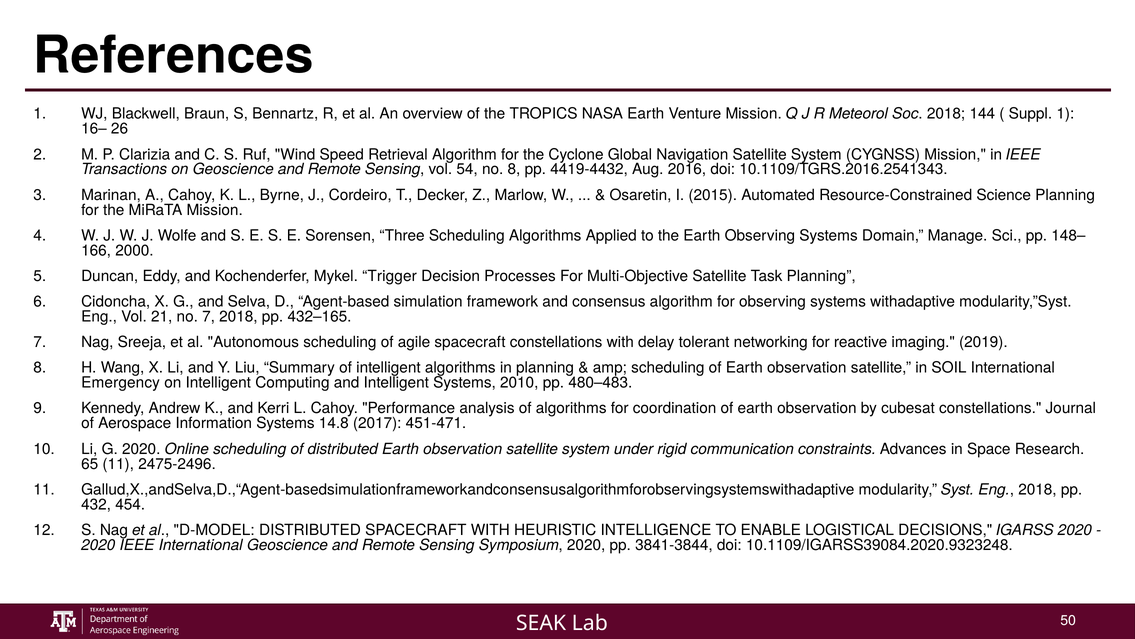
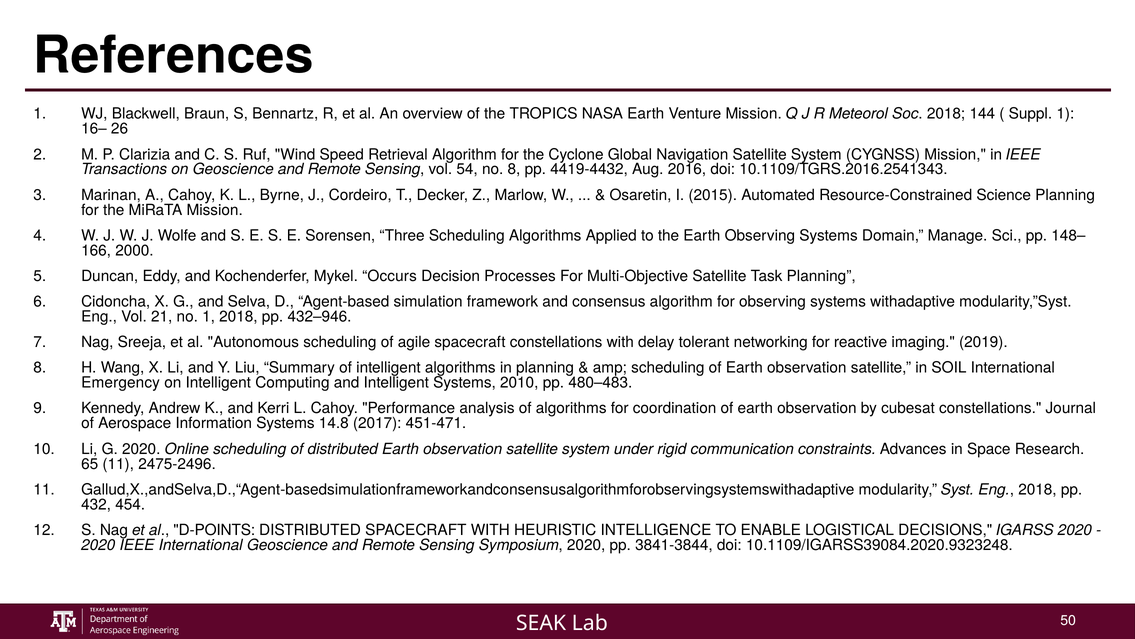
Trigger: Trigger -> Occurs (389, 276)
no 7: 7 -> 1 (209, 316)
432–165: 432–165 -> 432–946 (319, 316)
D-MODEL: D-MODEL -> D-POINTS (214, 530)
